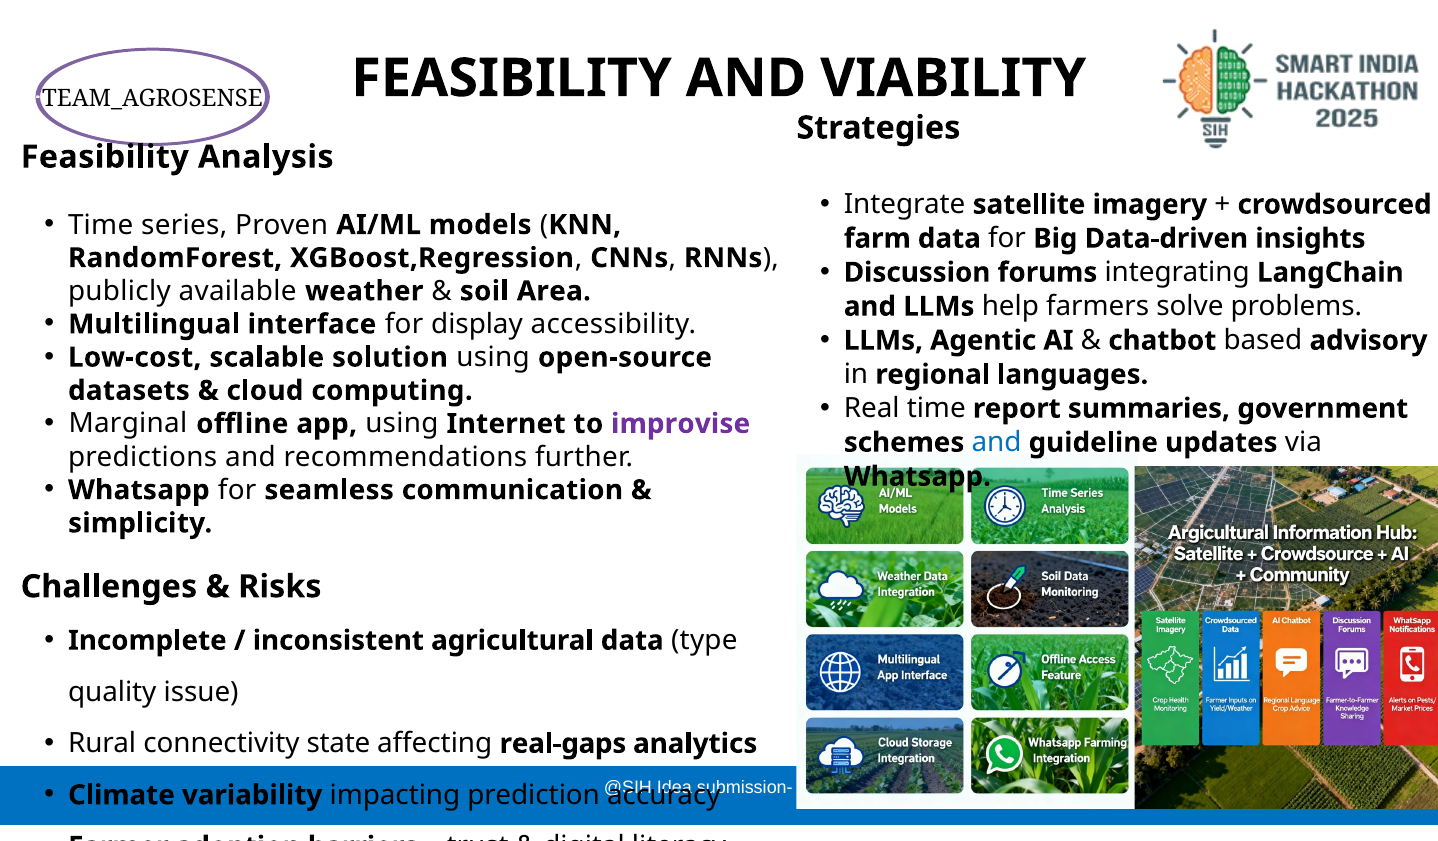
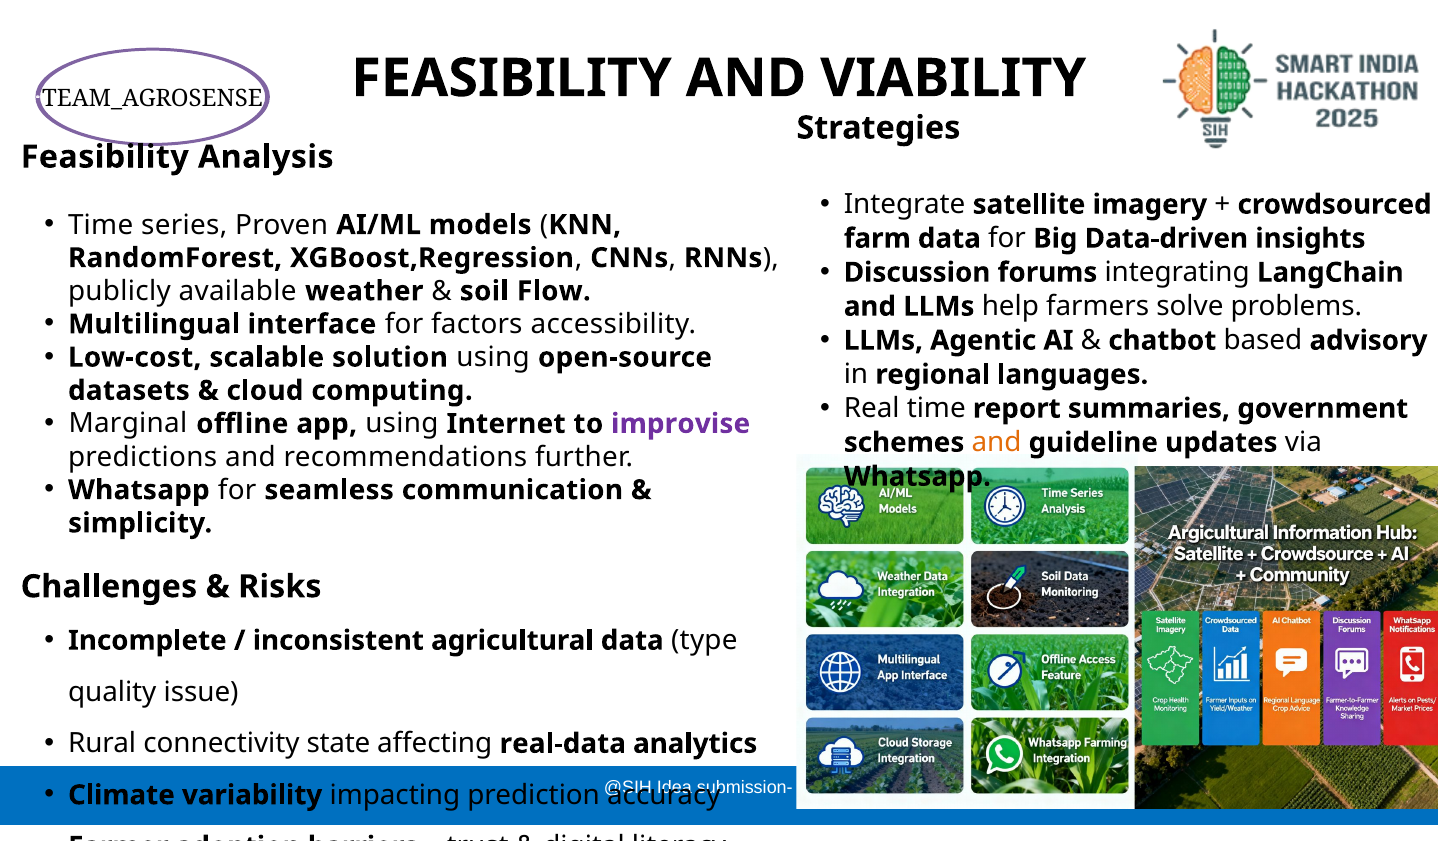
Area: Area -> Flow (554, 291)
display: display -> factors (477, 324)
and colour: blue -> orange (997, 442)
real-gaps: real-gaps -> real-data (563, 743)
